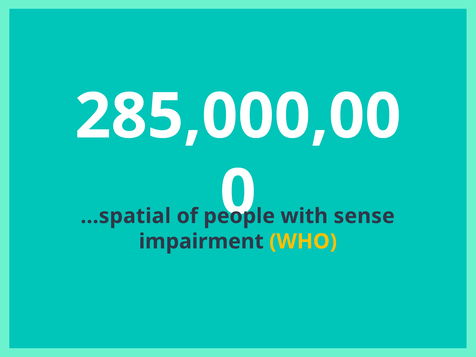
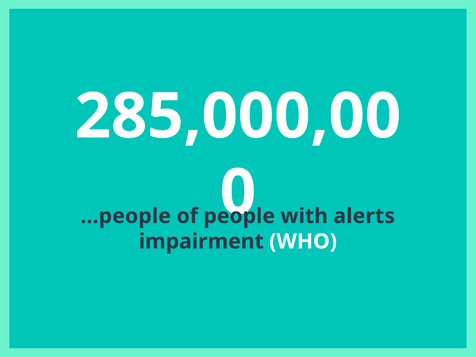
...spatial: ...spatial -> ...people (126, 216)
sense: sense -> alerts (364, 216)
WHO colour: yellow -> white (303, 241)
